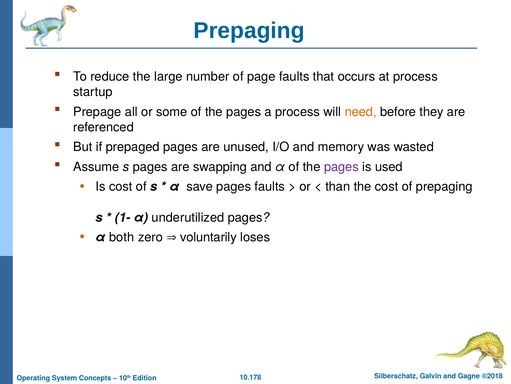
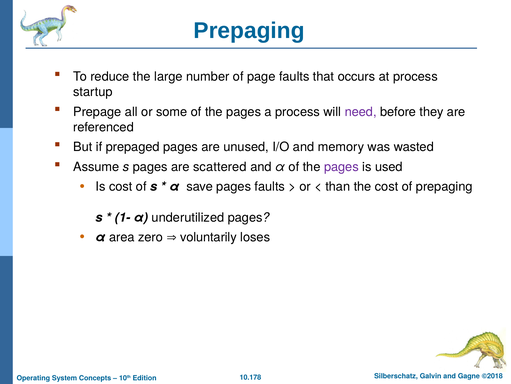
need colour: orange -> purple (361, 112)
swapping: swapping -> scattered (220, 167)
both: both -> area (122, 237)
